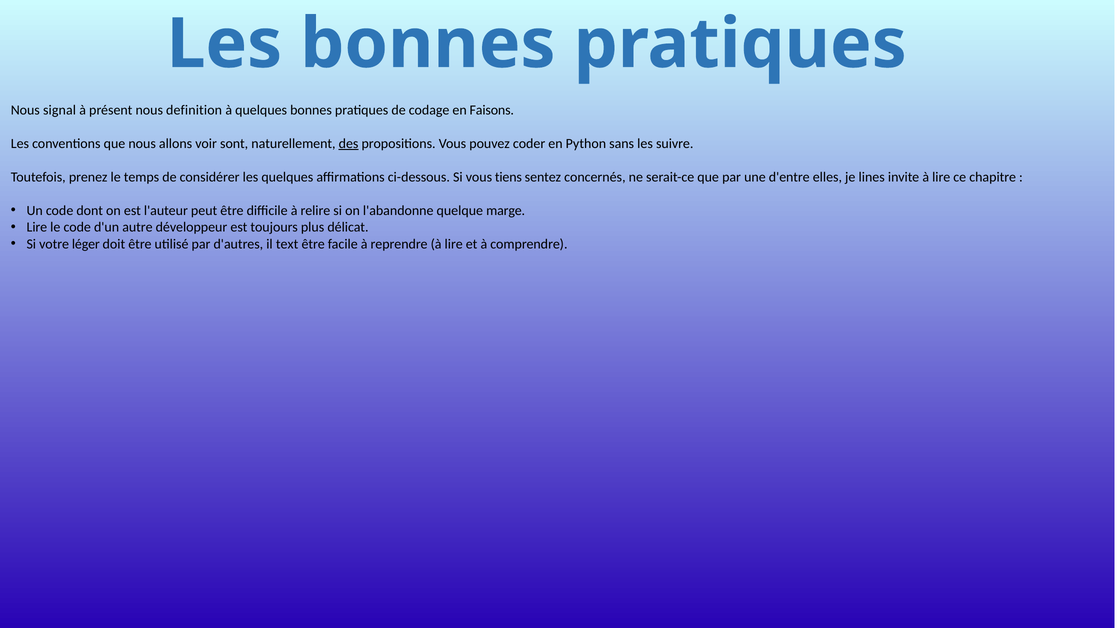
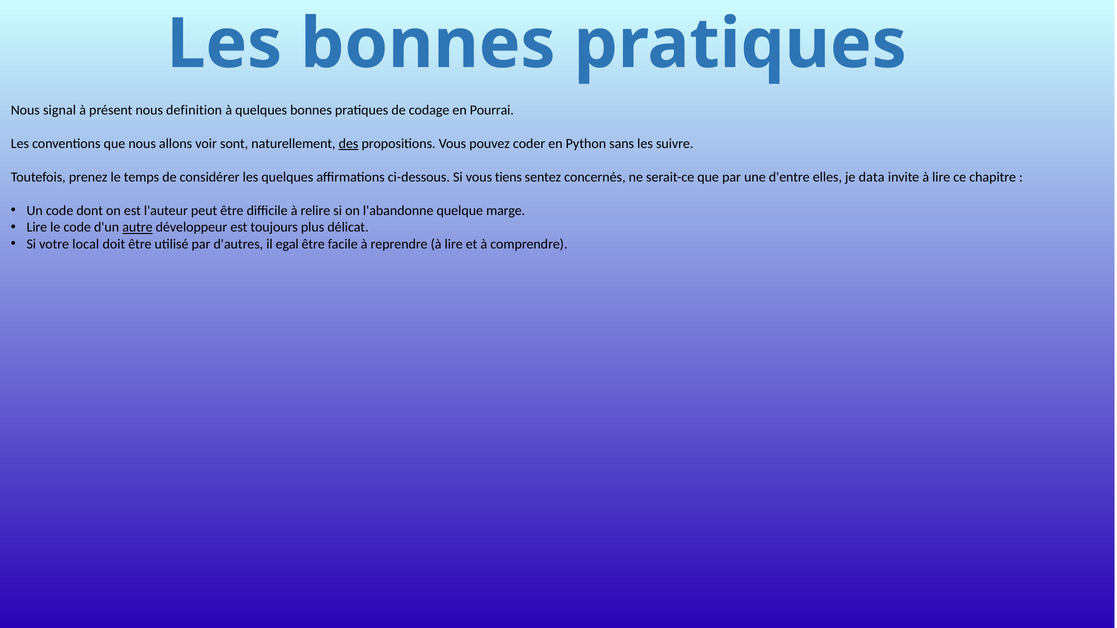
Faisons: Faisons -> Pourrai (492, 110)
lines: lines -> data (872, 177)
autre underline: none -> present (137, 227)
léger: léger -> local (86, 244)
text: text -> egal (287, 244)
